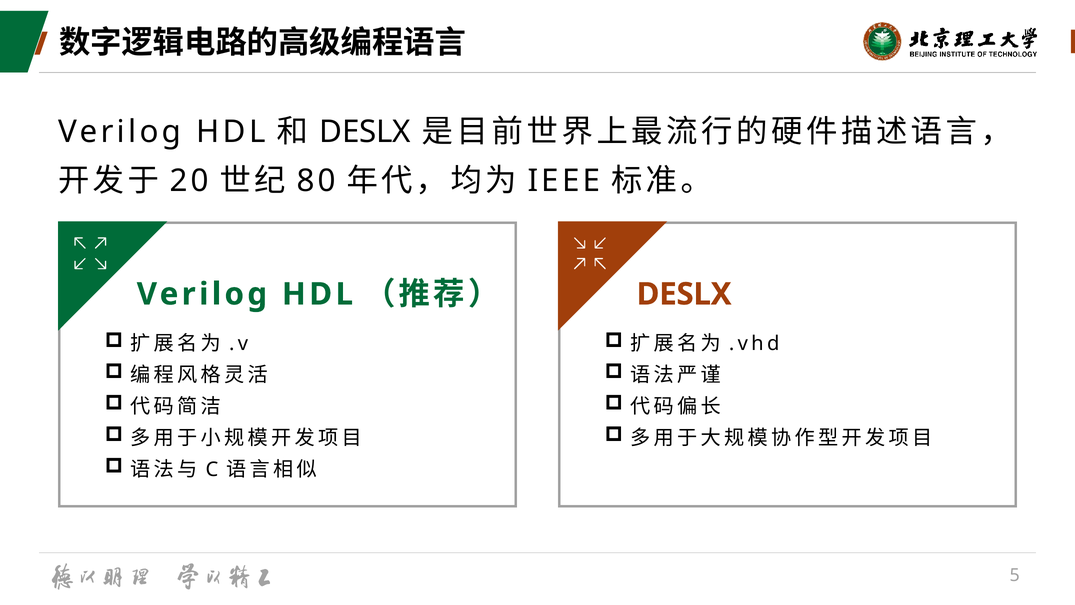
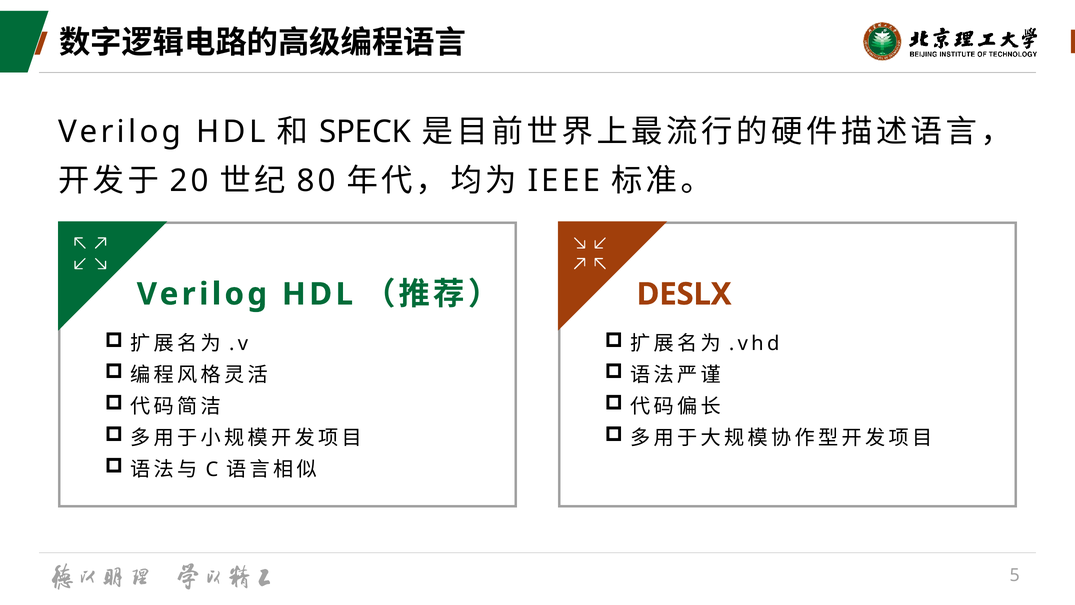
DESLX: DESLX -> SPECK (365, 132)
